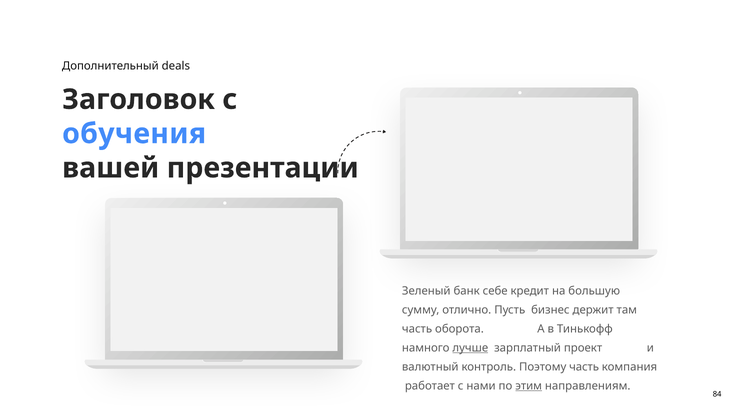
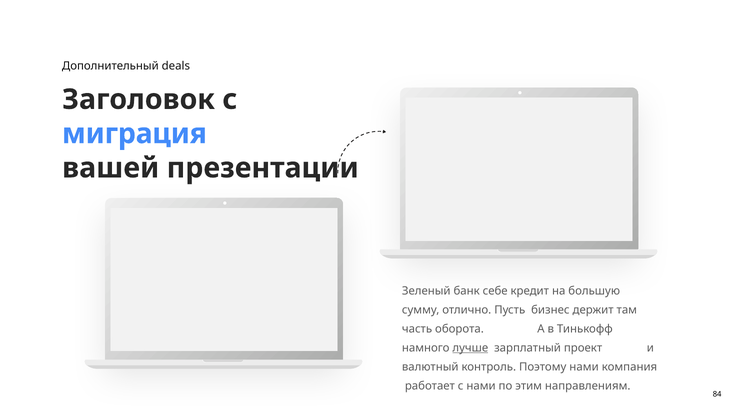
обучения: обучения -> миграция (134, 134)
Поэтому часть: часть -> нами (584, 367)
этим underline: present -> none (529, 386)
